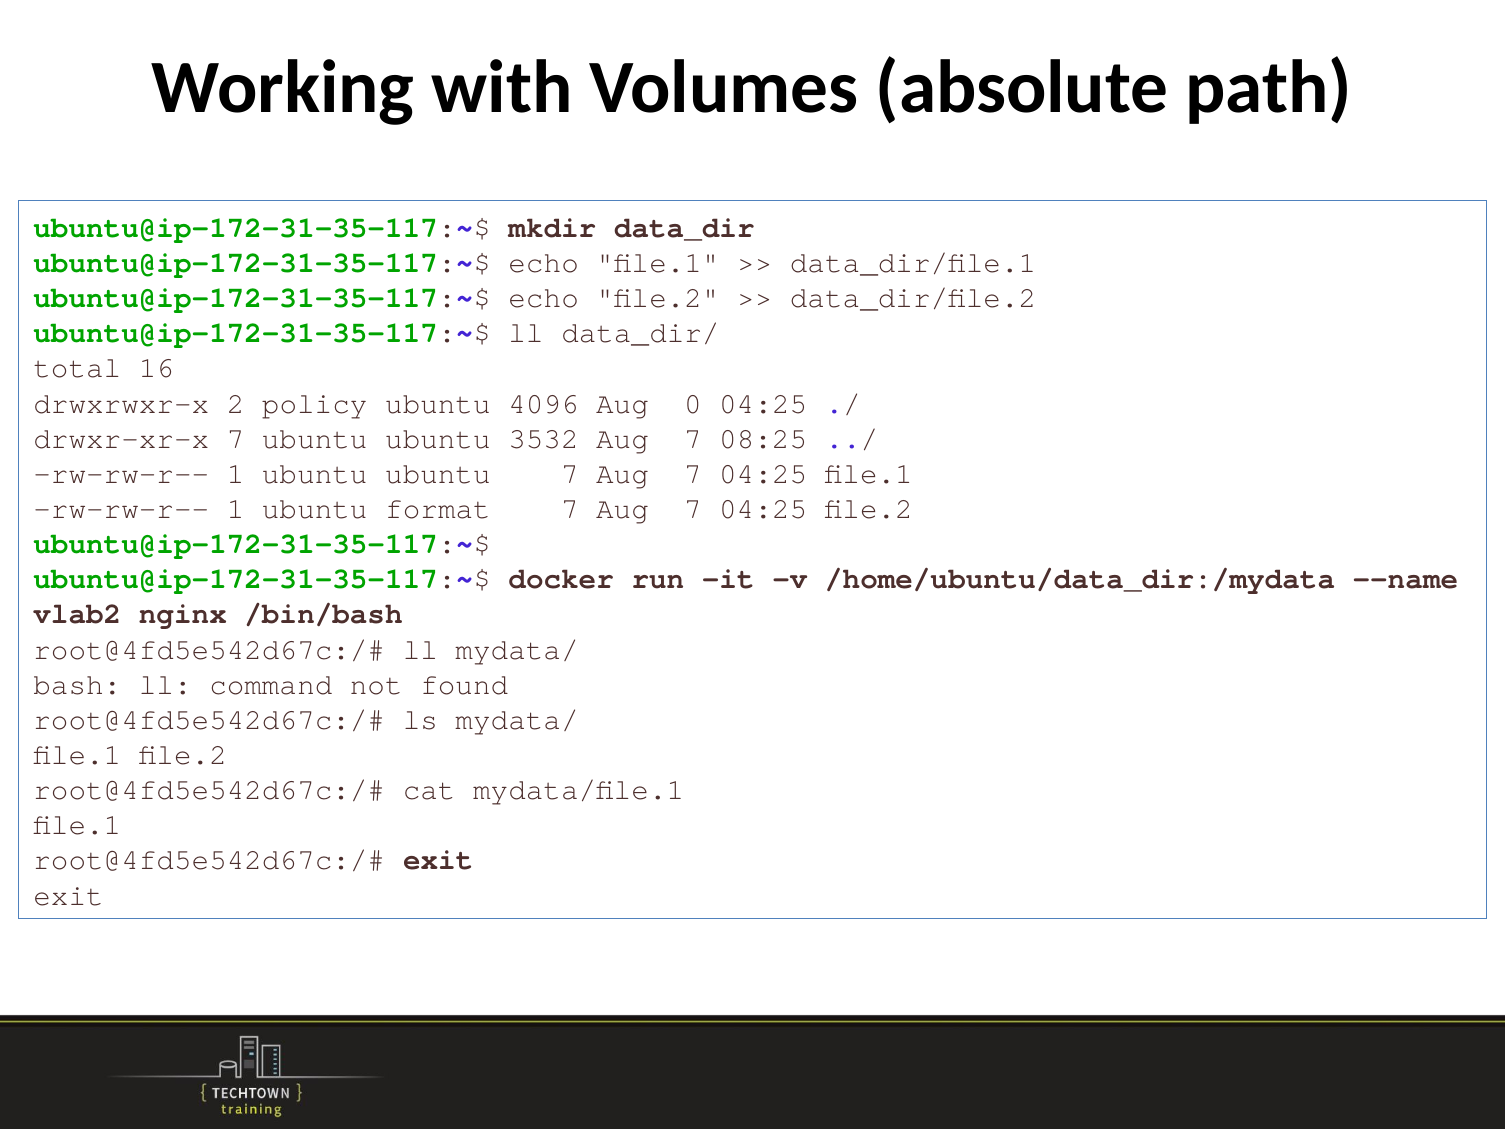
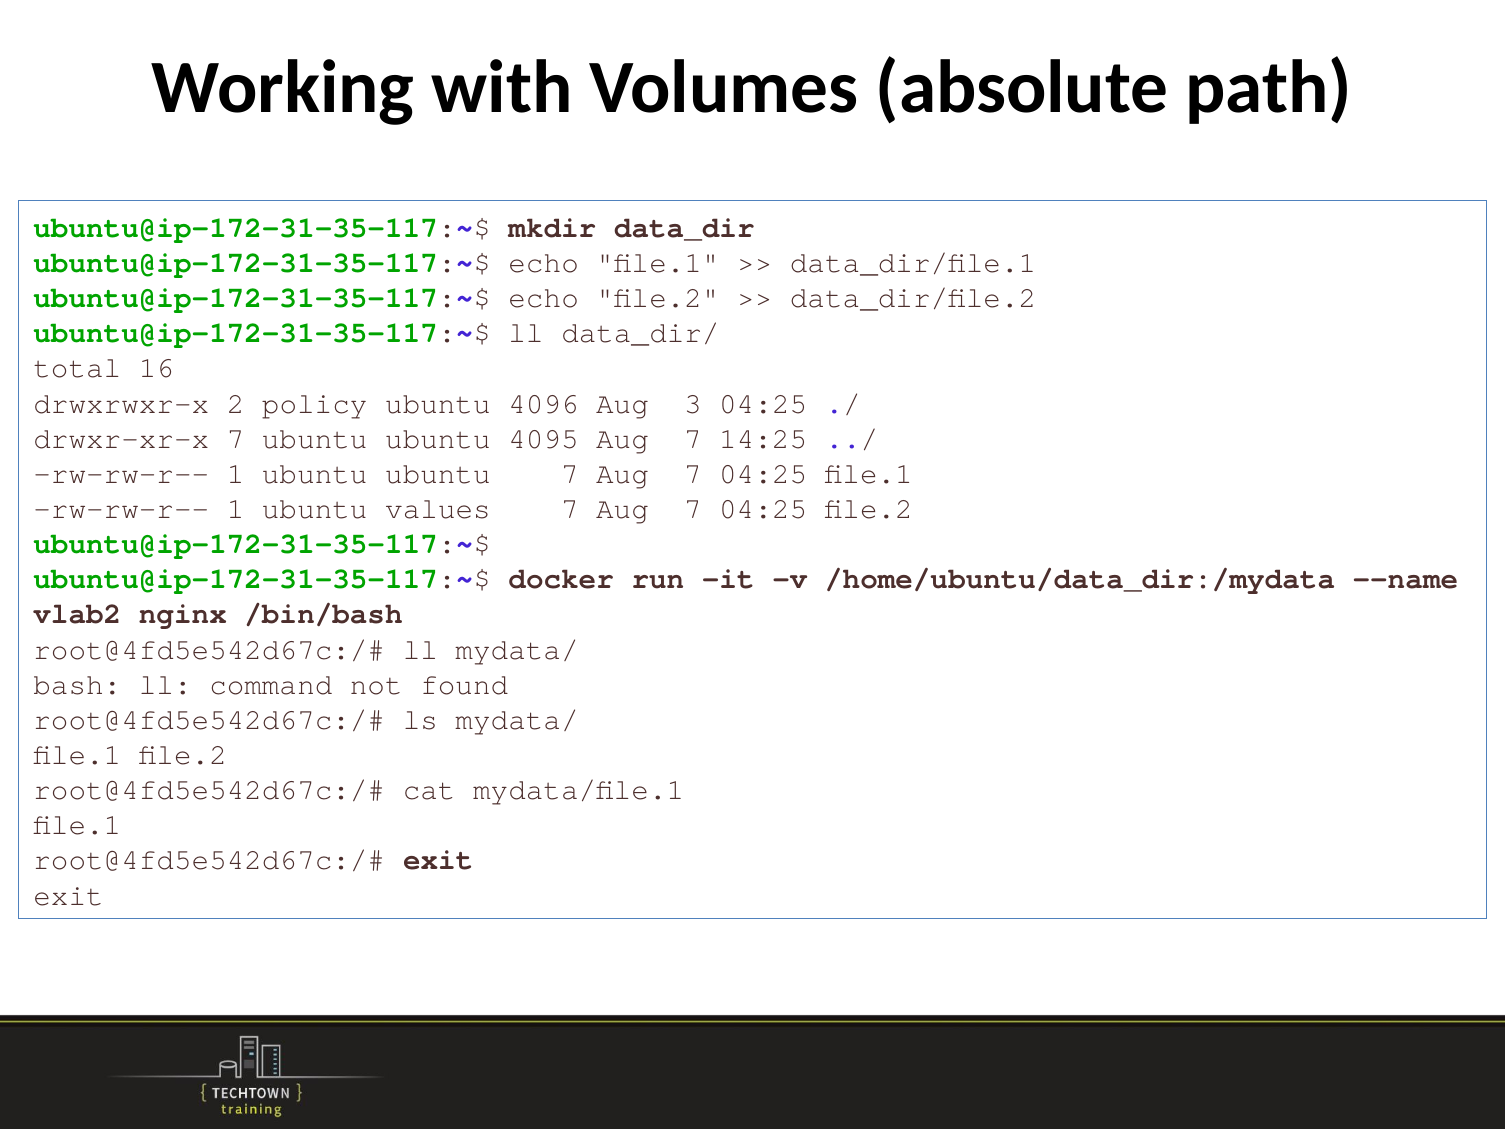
0: 0 -> 3 (693, 403)
3532: 3532 -> 4095 (543, 438)
08:25: 08:25 -> 14:25 (763, 438)
format: format -> values (438, 509)
